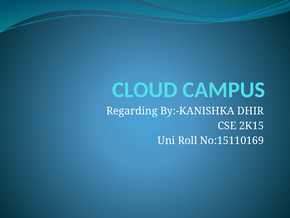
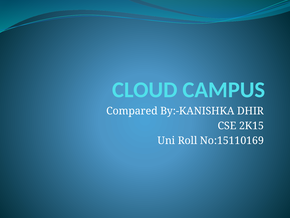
Regarding: Regarding -> Compared (132, 111)
